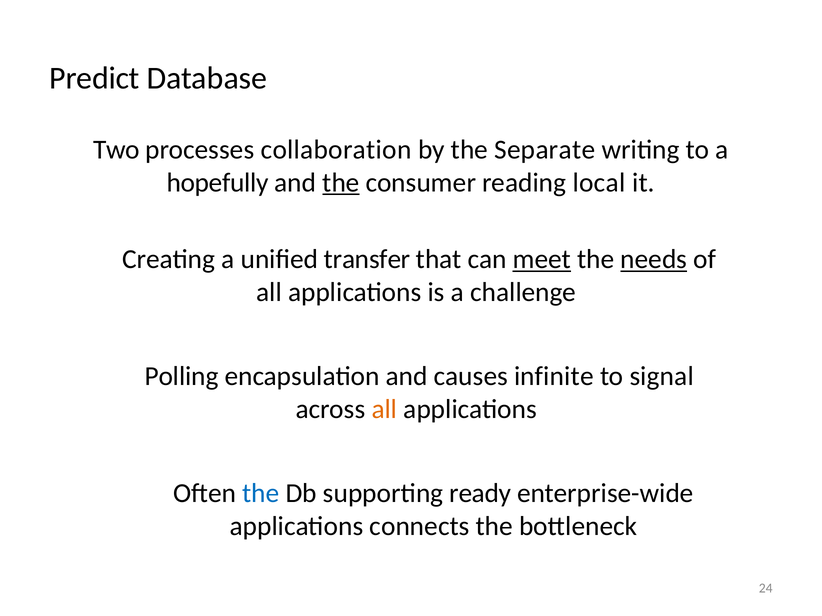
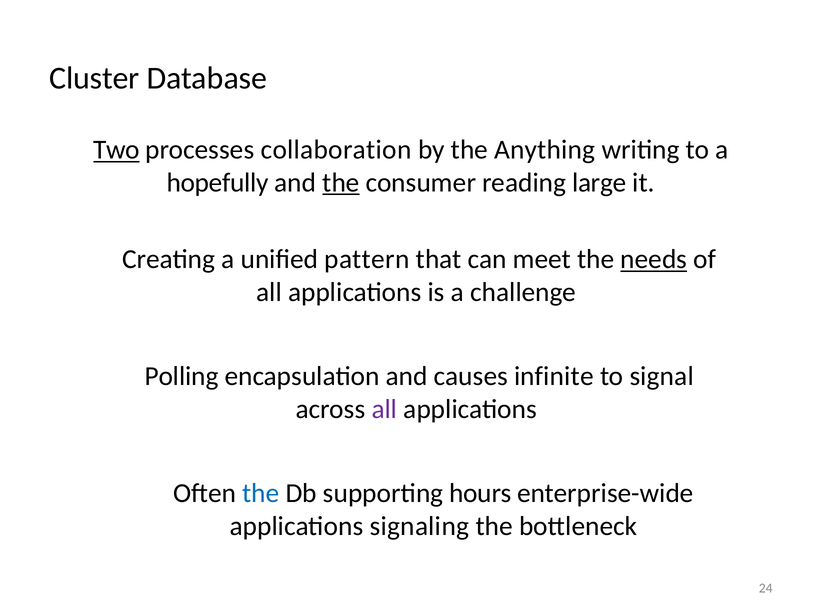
Predict: Predict -> Cluster (94, 78)
Two underline: none -> present (116, 150)
Separate: Separate -> Anything (545, 150)
local: local -> large (599, 183)
transfer: transfer -> pattern (367, 260)
meet underline: present -> none (542, 260)
all colour: orange -> purple (384, 410)
ready: ready -> hours (480, 494)
connects: connects -> signaling (419, 527)
